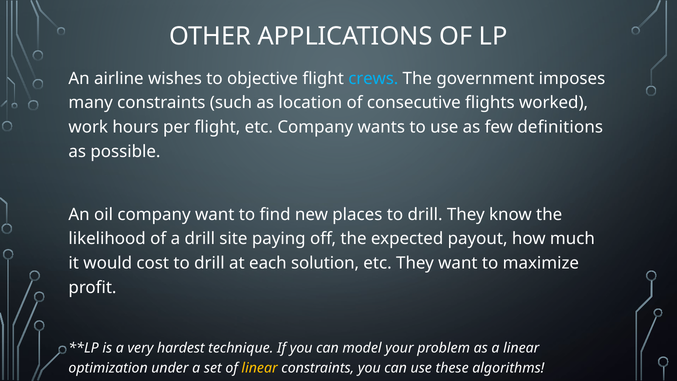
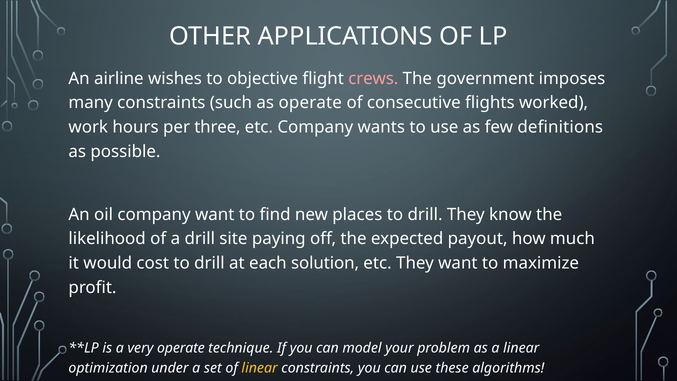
crews colour: light blue -> pink (373, 78)
as location: location -> operate (310, 103)
per flight: flight -> three (217, 127)
very hardest: hardest -> operate (181, 348)
